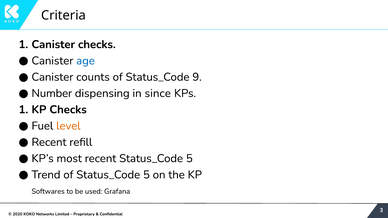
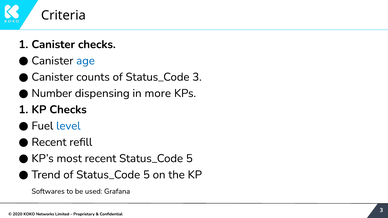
Status_Code 9: 9 -> 3 (197, 77)
since: since -> more (158, 93)
level colour: orange -> blue (68, 126)
